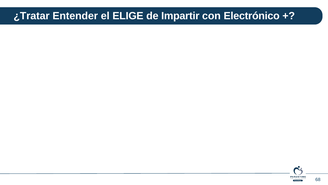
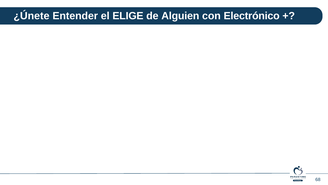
¿Tratar: ¿Tratar -> ¿Únete (32, 16)
Impartir: Impartir -> Alguien (180, 16)
